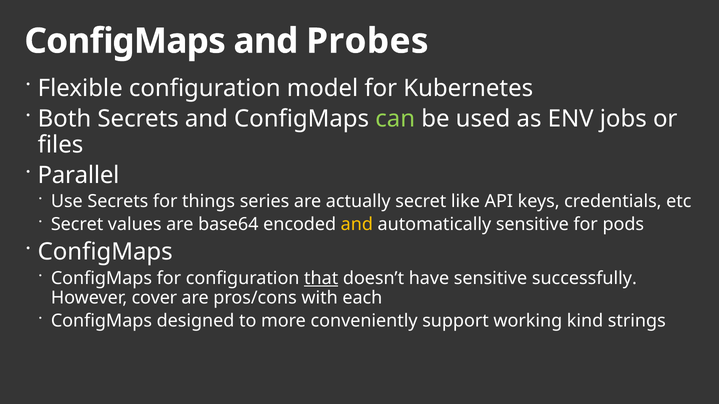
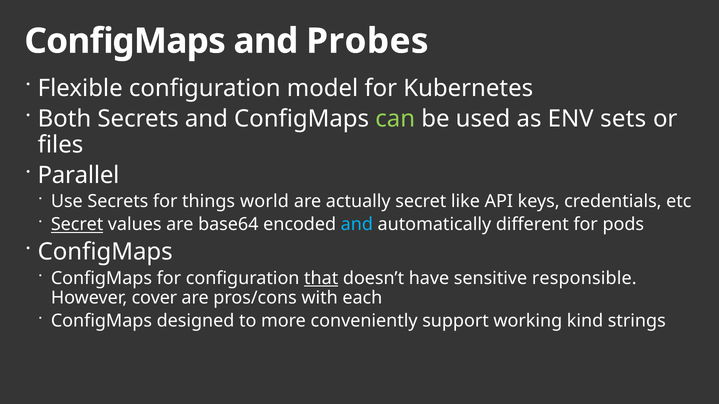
jobs: jobs -> sets (623, 119)
series: series -> world (264, 202)
Secret underline: none -> present (77, 225)
and colour: yellow -> light blue (357, 225)
automatically sensitive: sensitive -> different (532, 225)
successfully: successfully -> responsible (584, 278)
